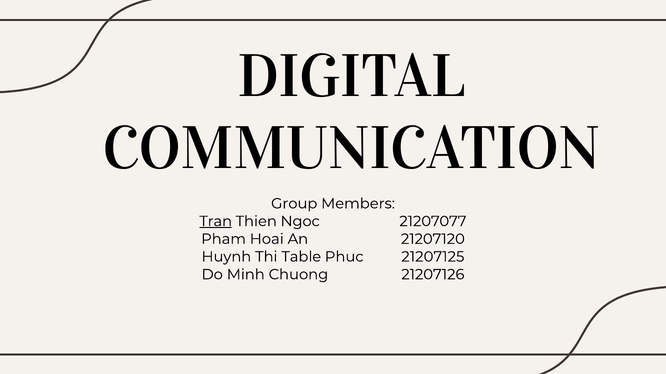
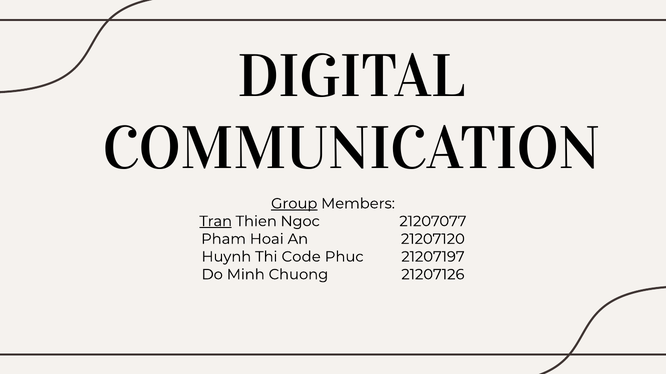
Group underline: none -> present (294, 204)
Table: Table -> Code (301, 257)
21207125: 21207125 -> 21207197 (433, 257)
